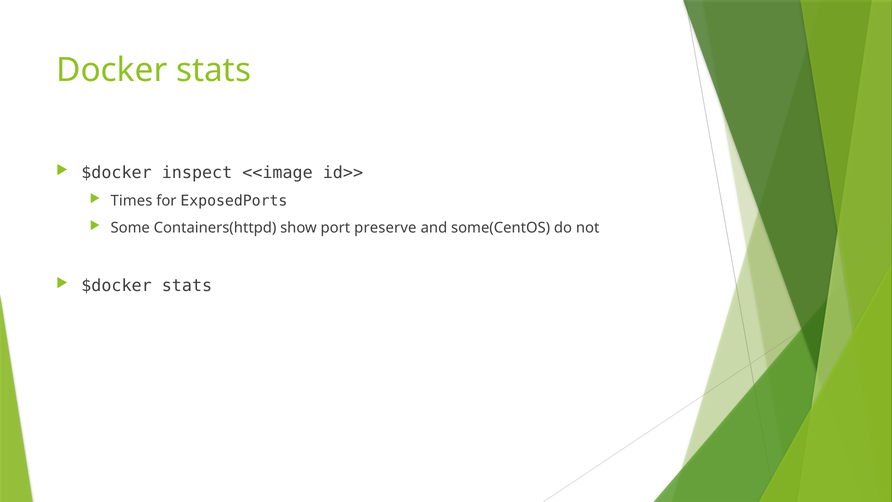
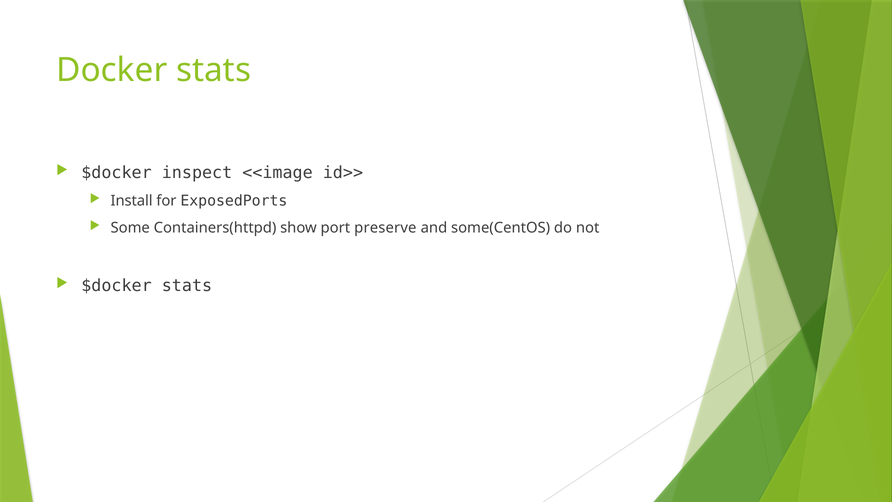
Times: Times -> Install (132, 201)
